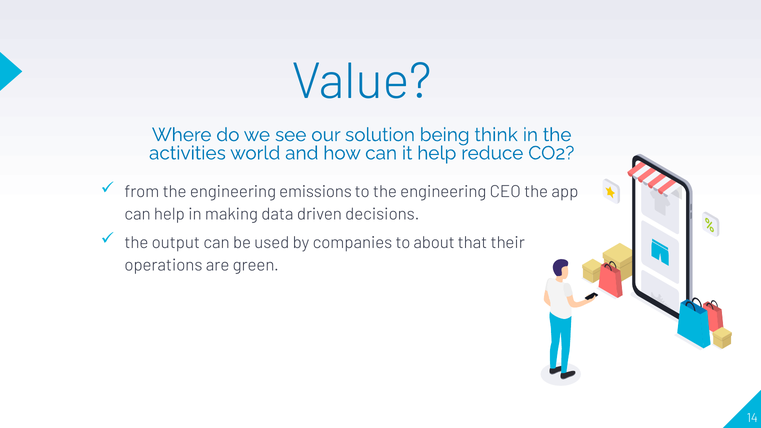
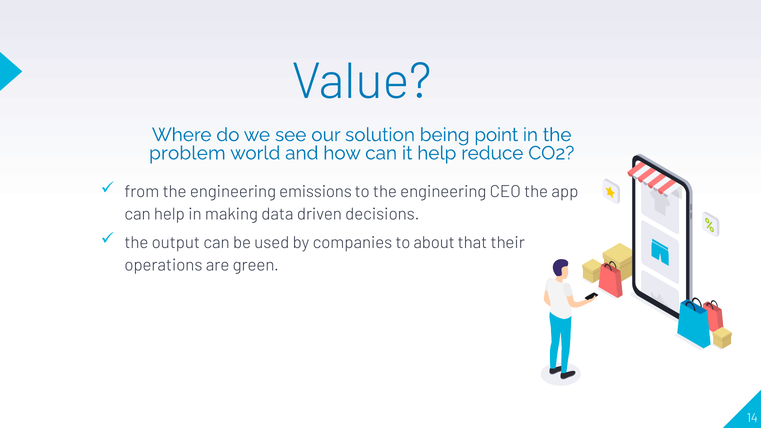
think: think -> point (496, 135)
activities: activities -> problem (187, 153)
